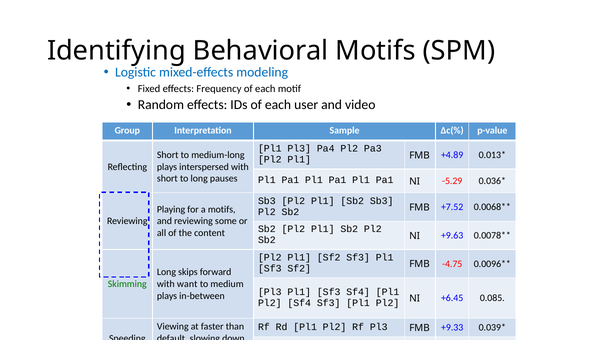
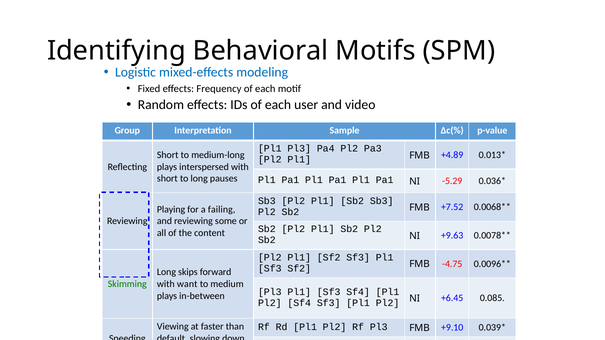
a motifs: motifs -> failing (222, 209)
+9.33: +9.33 -> +9.10 (452, 328)
